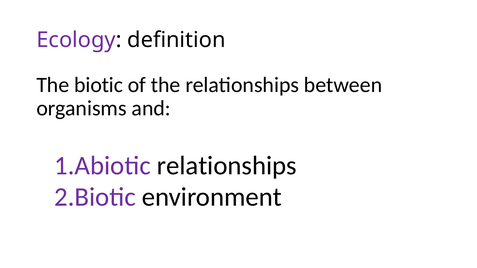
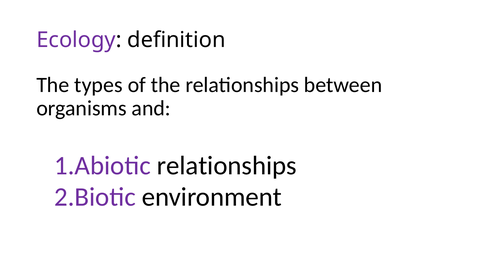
biotic: biotic -> types (98, 85)
